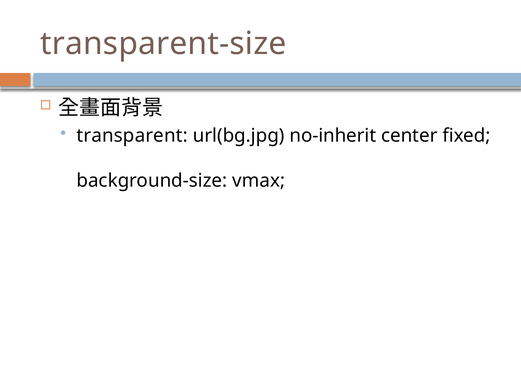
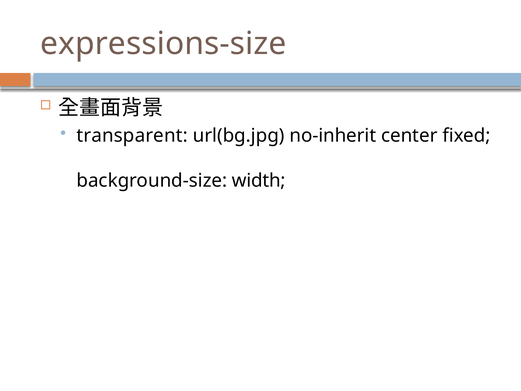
transparent-size: transparent-size -> expressions-size (163, 43)
vmax: vmax -> width (259, 181)
